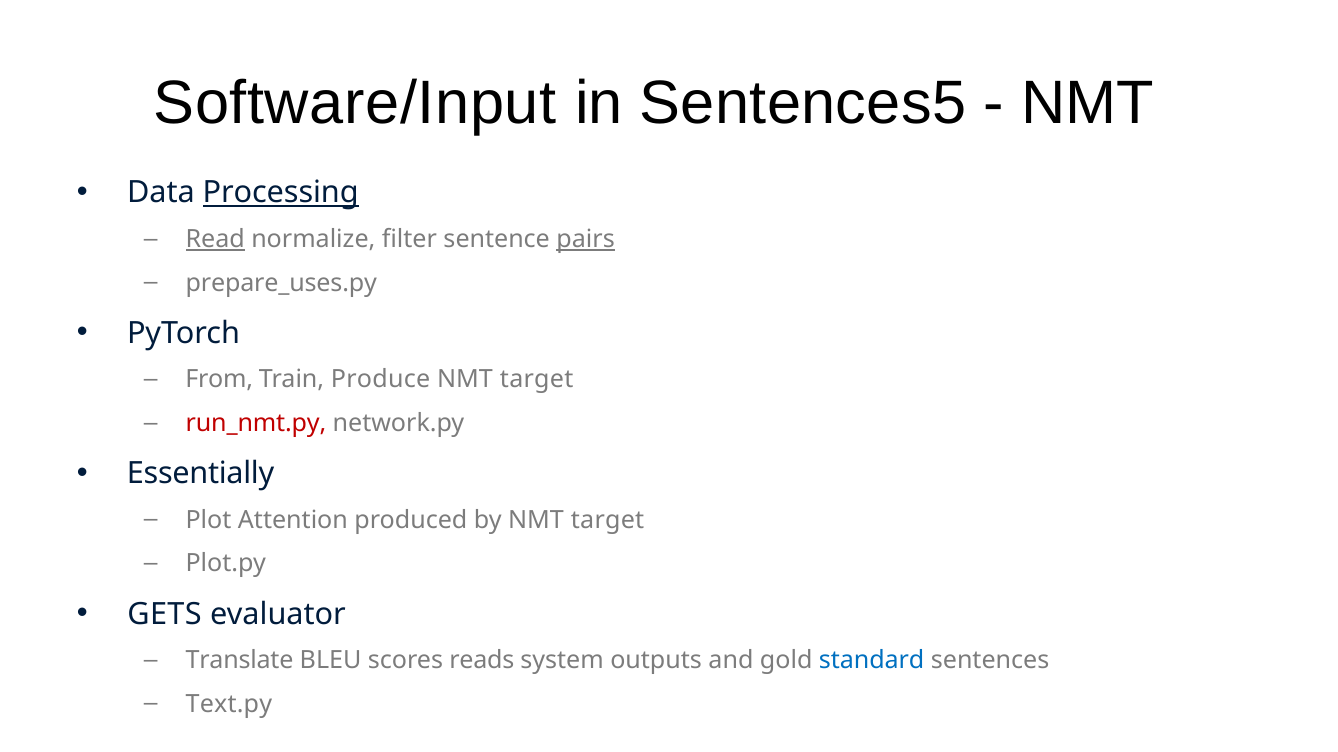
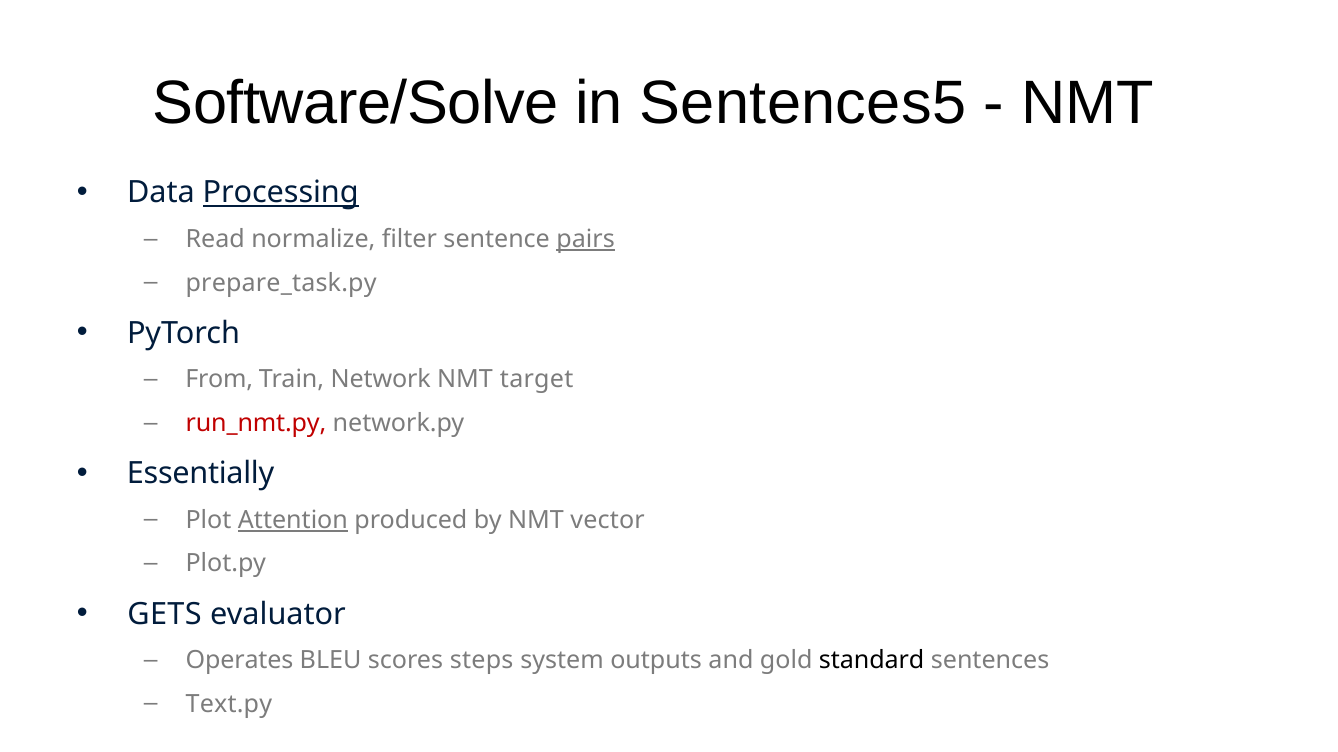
Software/Input: Software/Input -> Software/Solve (356, 103)
Read underline: present -> none (215, 240)
prepare_uses.py: prepare_uses.py -> prepare_task.py (281, 283)
Produce: Produce -> Network (381, 380)
Attention underline: none -> present (293, 520)
by NMT target: target -> vector (608, 520)
Translate: Translate -> Operates (240, 661)
reads: reads -> steps (482, 661)
standard colour: blue -> black (872, 661)
